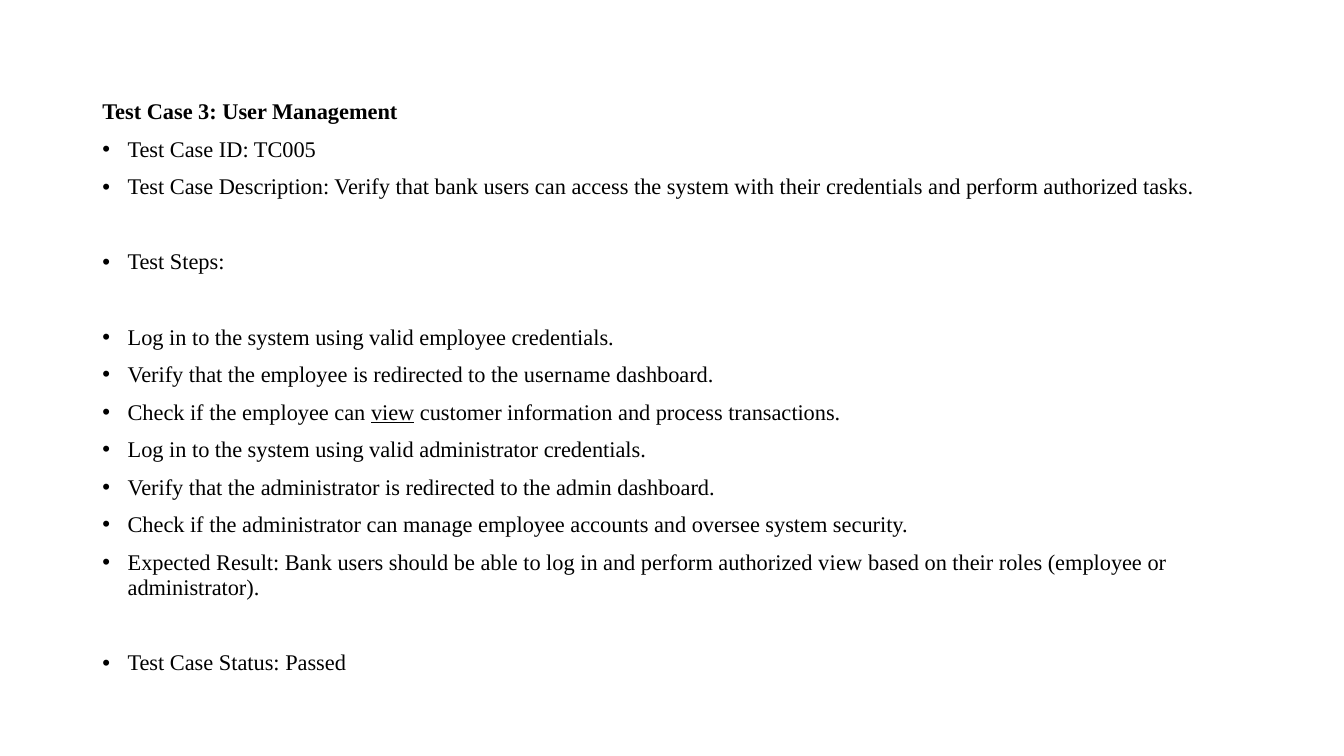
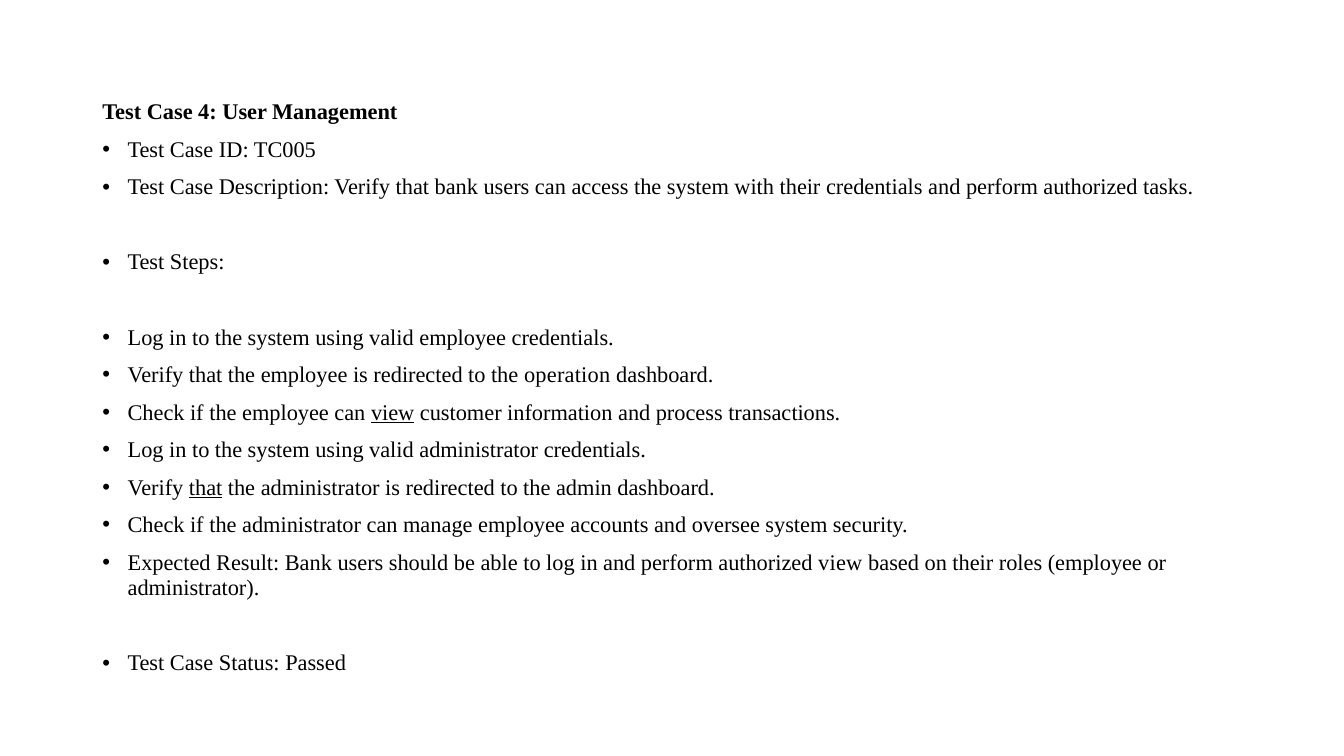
3: 3 -> 4 (208, 112)
username: username -> operation (567, 375)
that underline: none -> present (206, 488)
